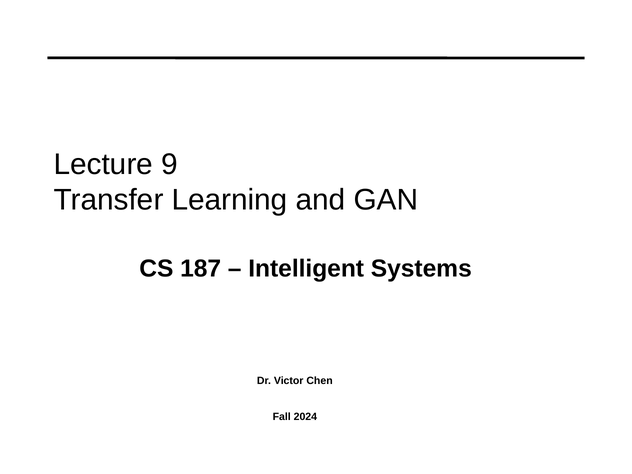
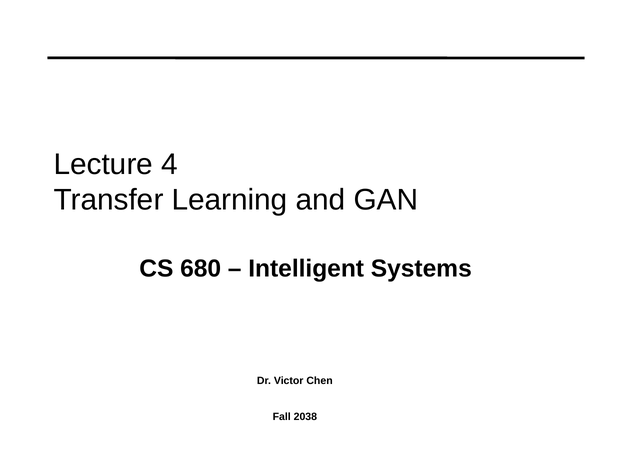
9: 9 -> 4 (170, 164)
187: 187 -> 680 (201, 268)
2024: 2024 -> 2038 (305, 417)
